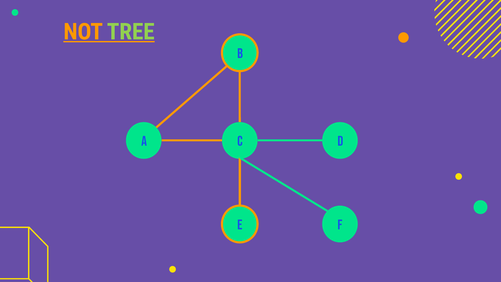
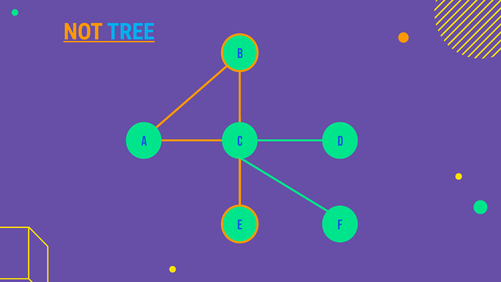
TREE colour: light green -> light blue (131, 32)
